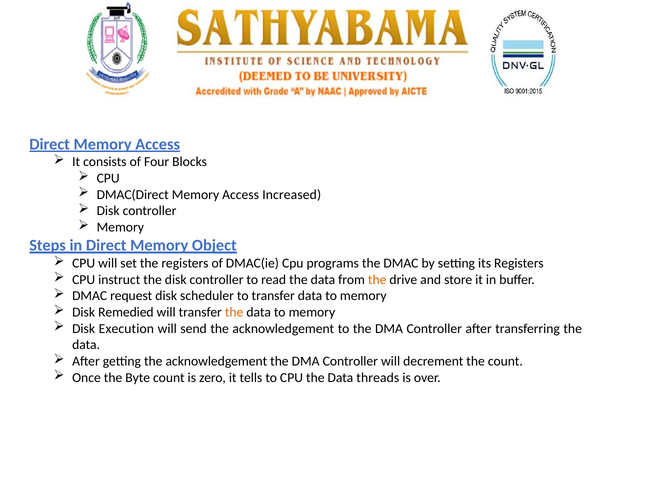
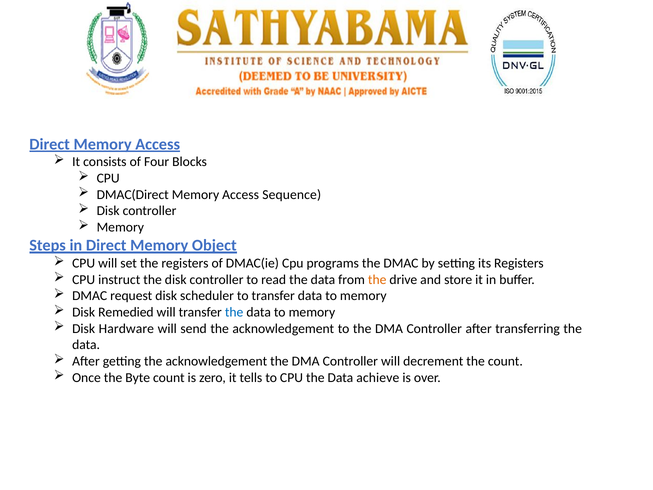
Increased: Increased -> Sequence (292, 195)
the colour: orange -> blue (234, 312)
Execution: Execution -> Hardware (126, 328)
threads: threads -> achieve (378, 377)
